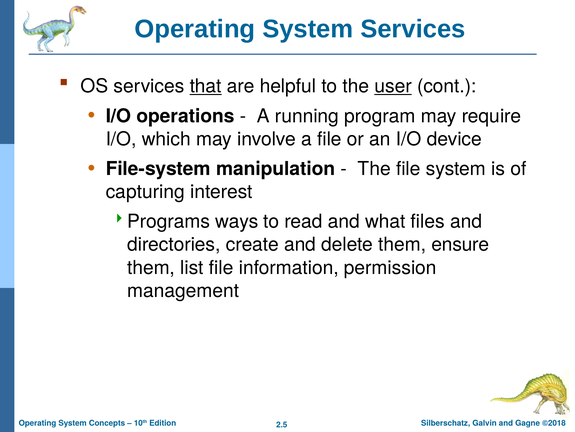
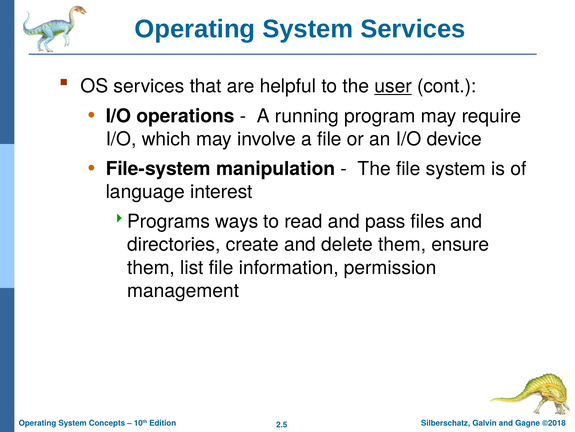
that underline: present -> none (206, 86)
capturing: capturing -> language (145, 192)
what: what -> pass (385, 221)
